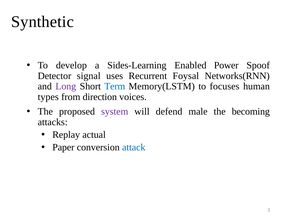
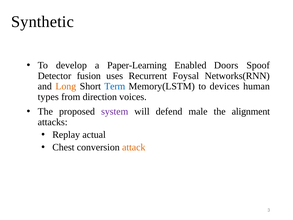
Sides-Learning: Sides-Learning -> Paper-Learning (137, 65)
Power: Power -> Doors (226, 65)
signal: signal -> fusion (89, 76)
Long colour: purple -> orange (66, 86)
focuses: focuses -> devices (225, 86)
becoming: becoming -> alignment (251, 111)
Paper: Paper -> Chest (63, 147)
attack colour: blue -> orange (134, 147)
